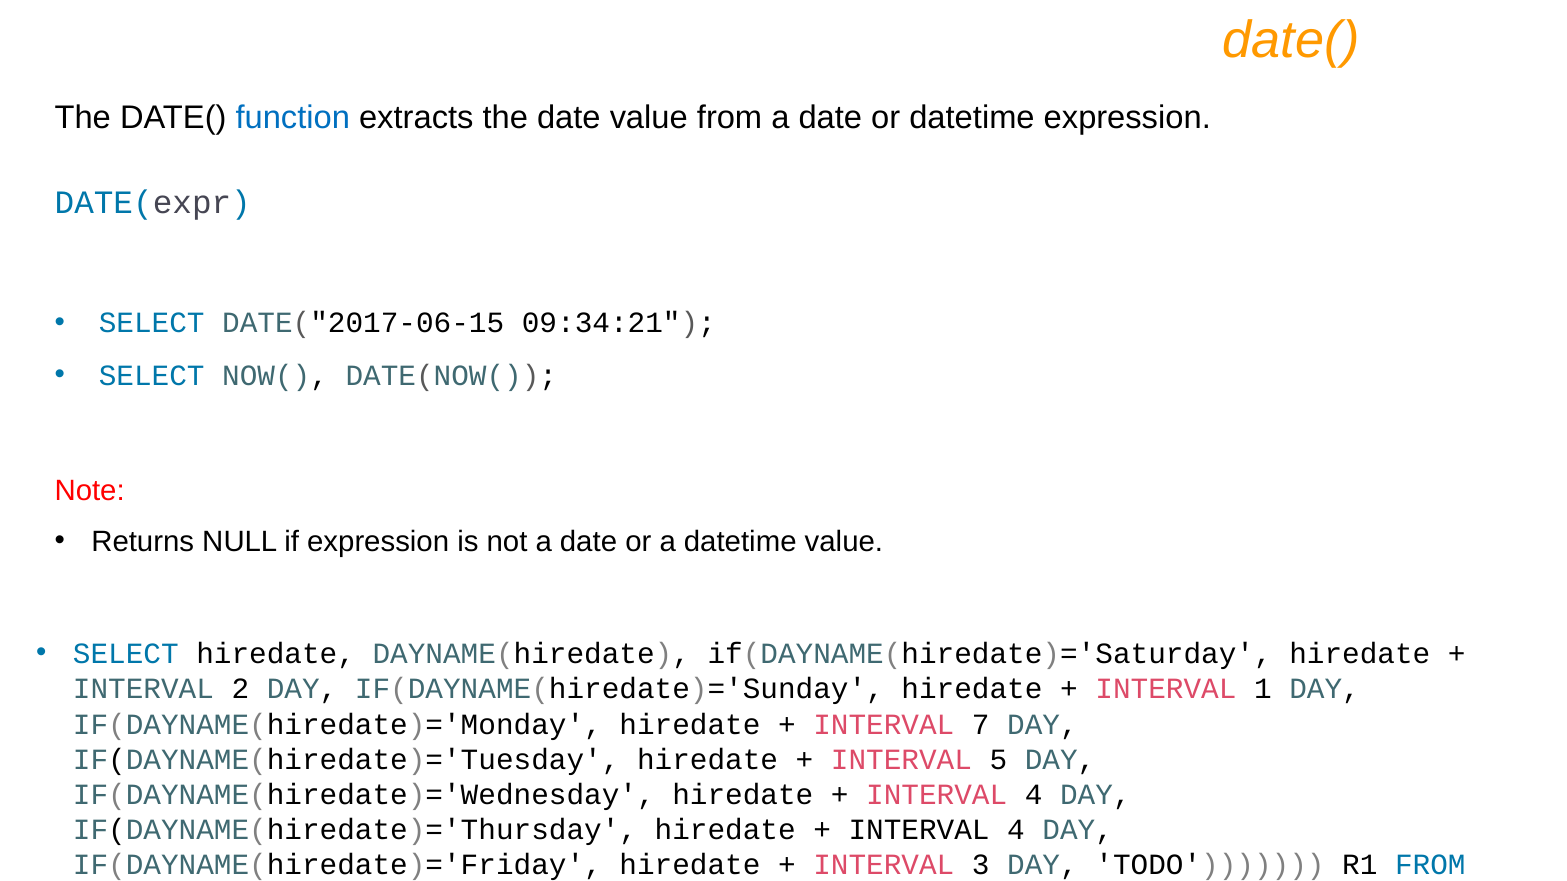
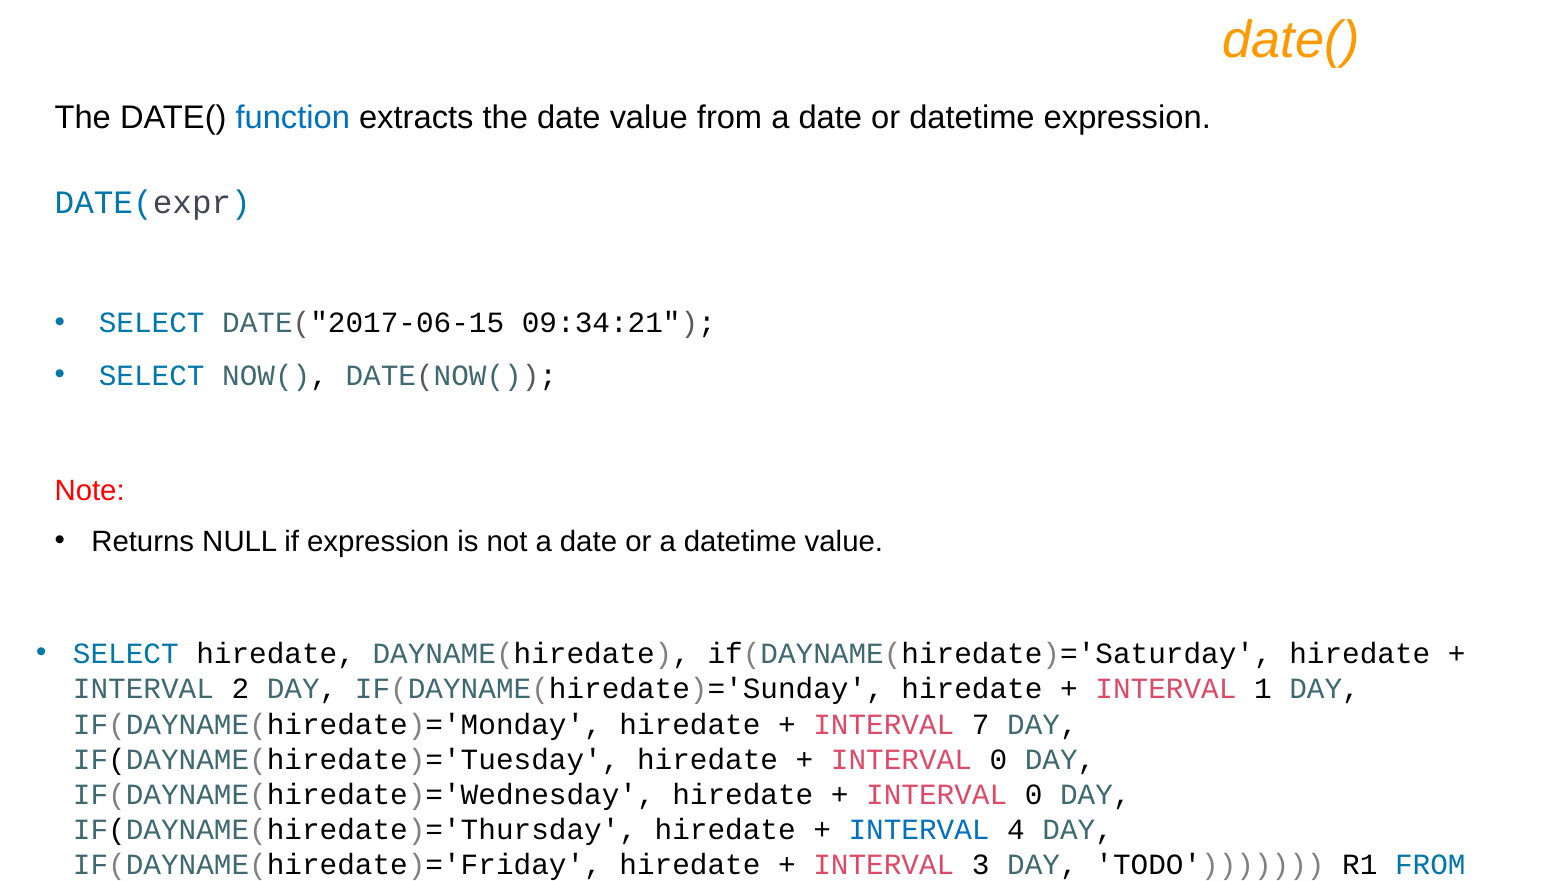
5: 5 -> 0 (998, 760)
4: 4 -> 0 (1034, 795)
INTERVAL colour: black -> blue (919, 830)
